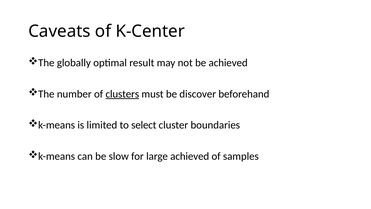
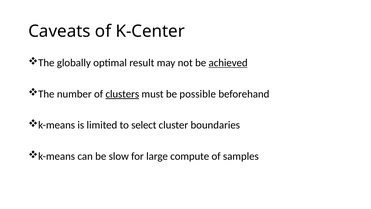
achieved underline: none -> present (228, 63)
discover: discover -> possible (198, 94)
large achieved: achieved -> compute (190, 156)
